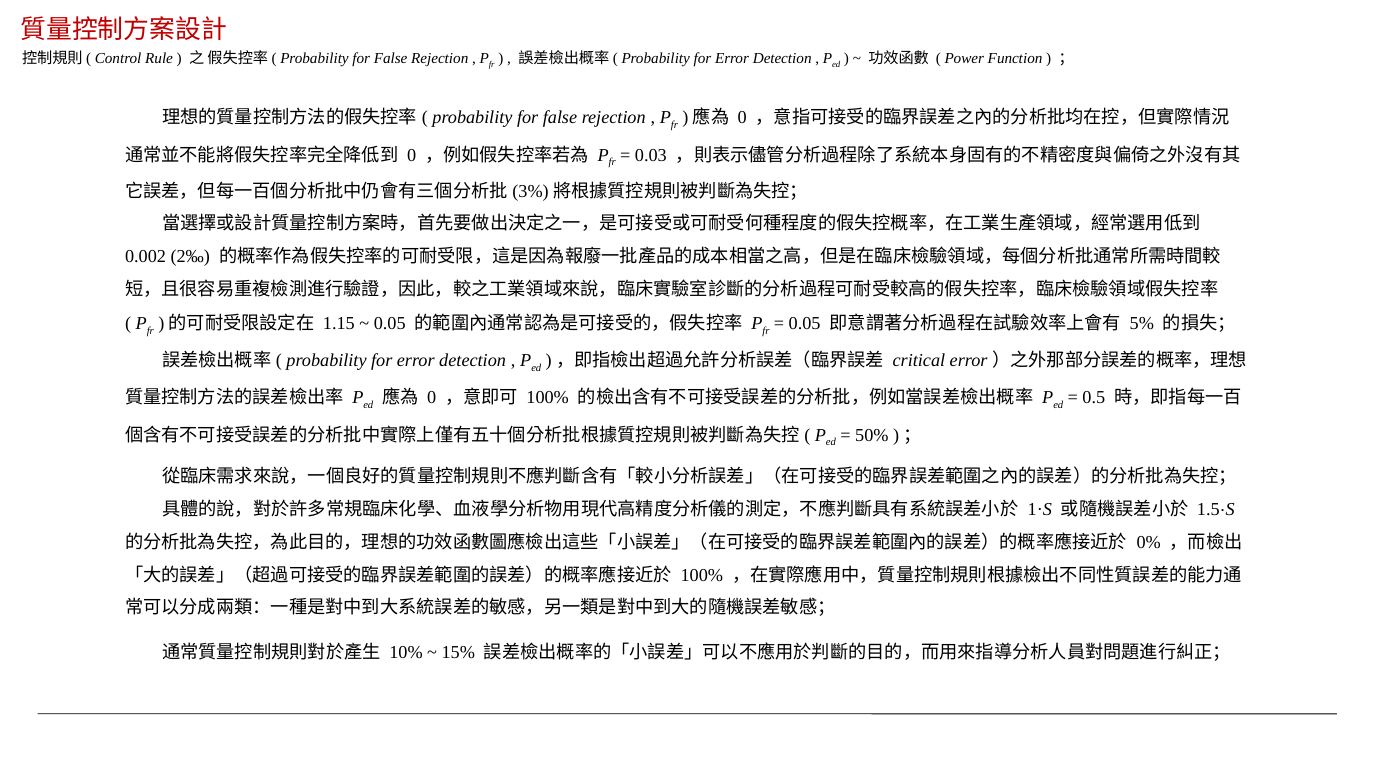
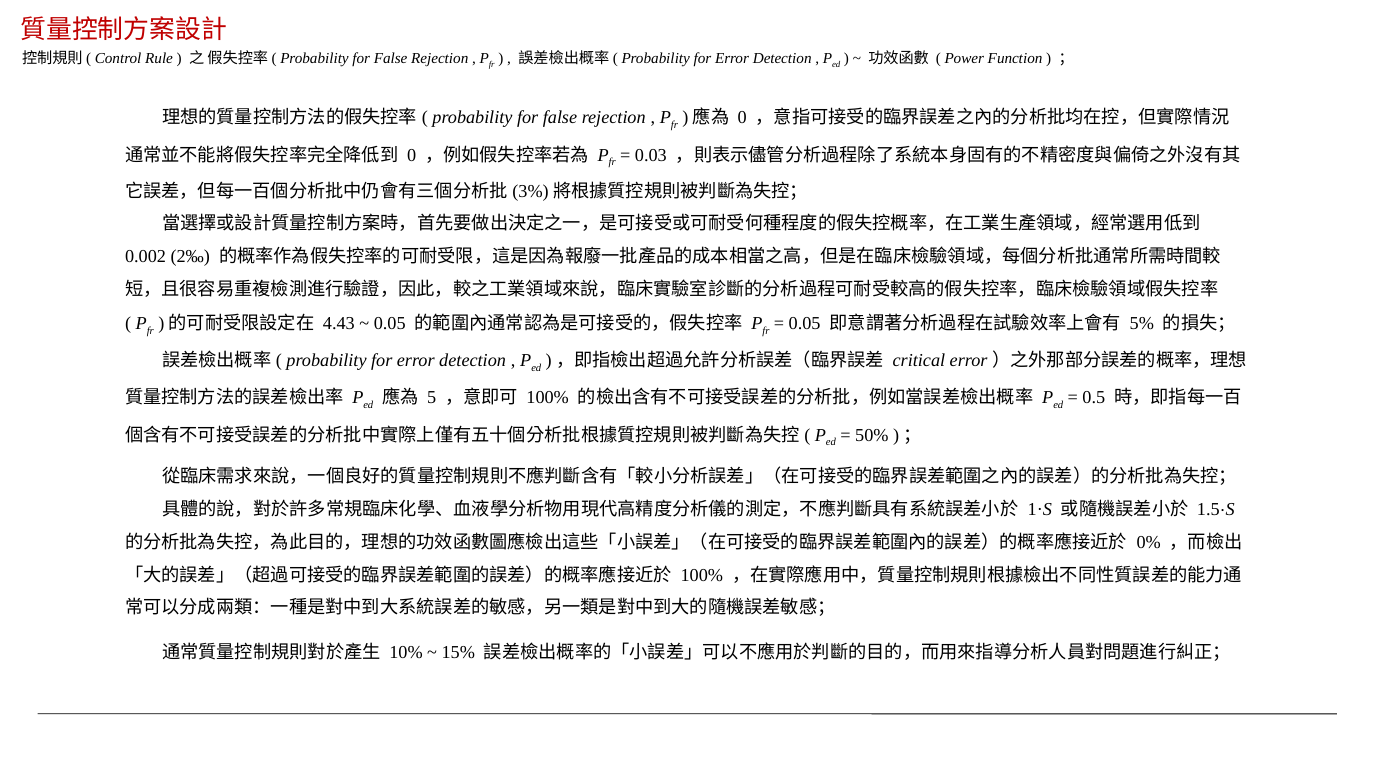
1.15: 1.15 -> 4.43 (339, 324)
0: 0 -> 5 (432, 398)
